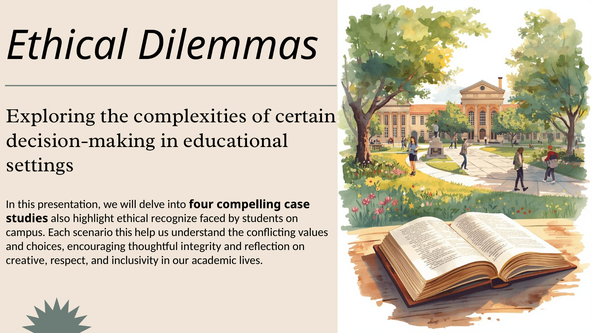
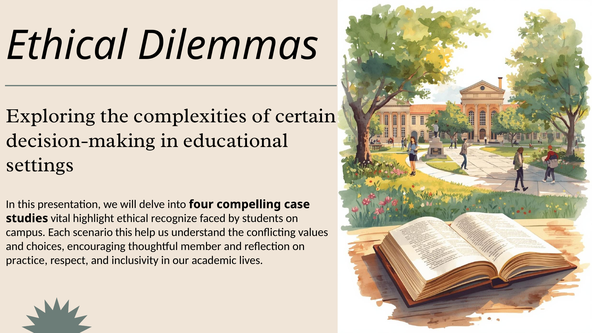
also: also -> vital (61, 218)
integrity: integrity -> member (201, 246)
creative: creative -> practice (27, 260)
